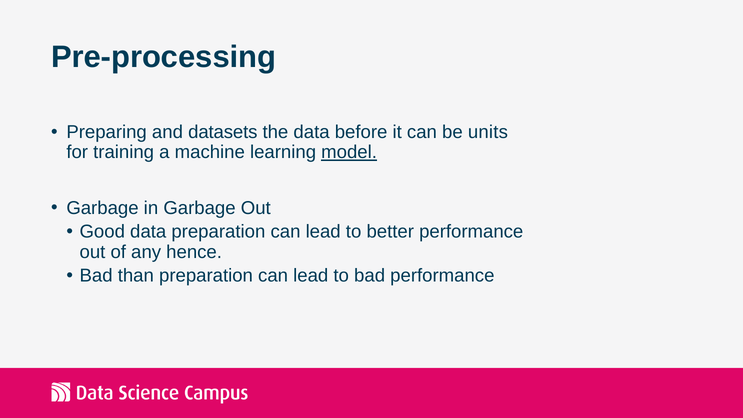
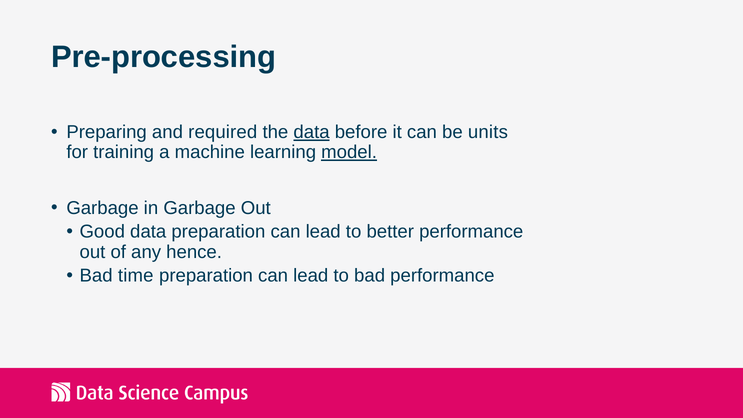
datasets: datasets -> required (223, 132)
data underline: none -> present (312, 132)
than: than -> time (136, 276)
